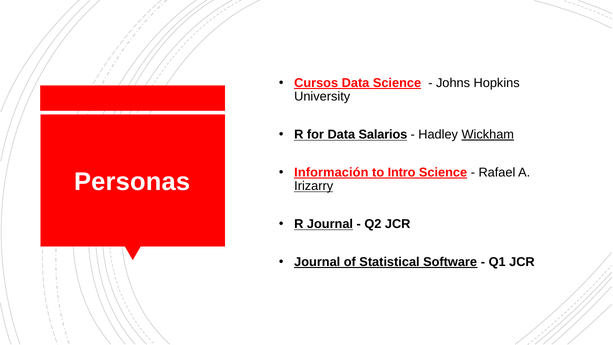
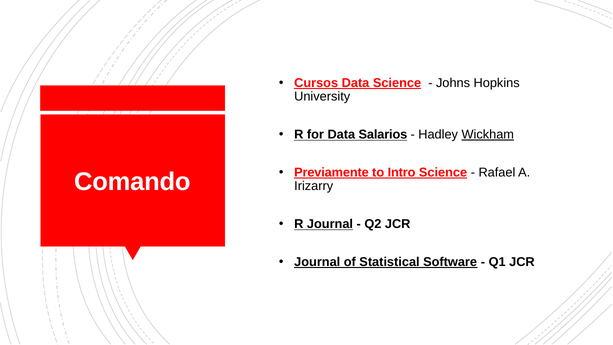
Información: Información -> Previamente (331, 172)
Personas: Personas -> Comando (132, 182)
Irizarry underline: present -> none (314, 186)
